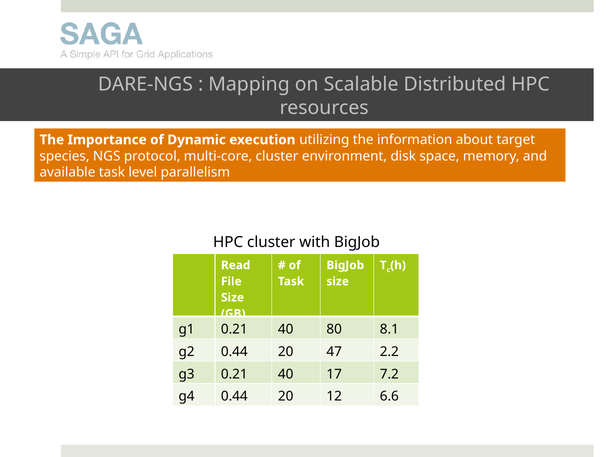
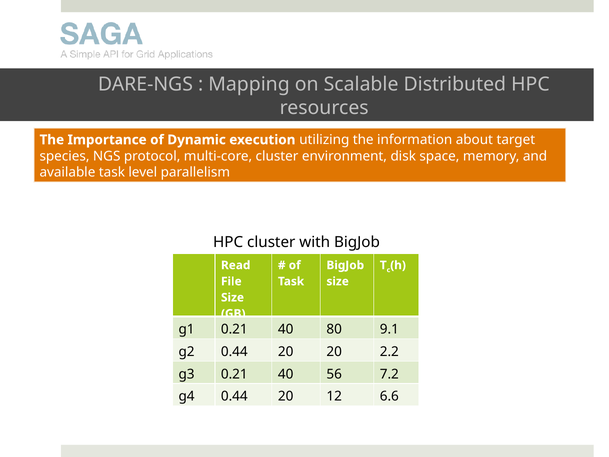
8.1: 8.1 -> 9.1 (389, 329)
20 47: 47 -> 20 (334, 352)
17: 17 -> 56 (334, 374)
